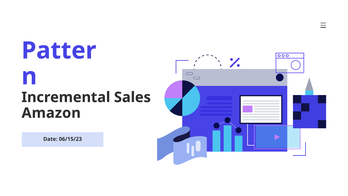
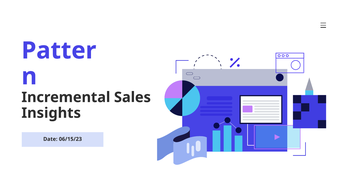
Amazon: Amazon -> Insights (51, 113)
